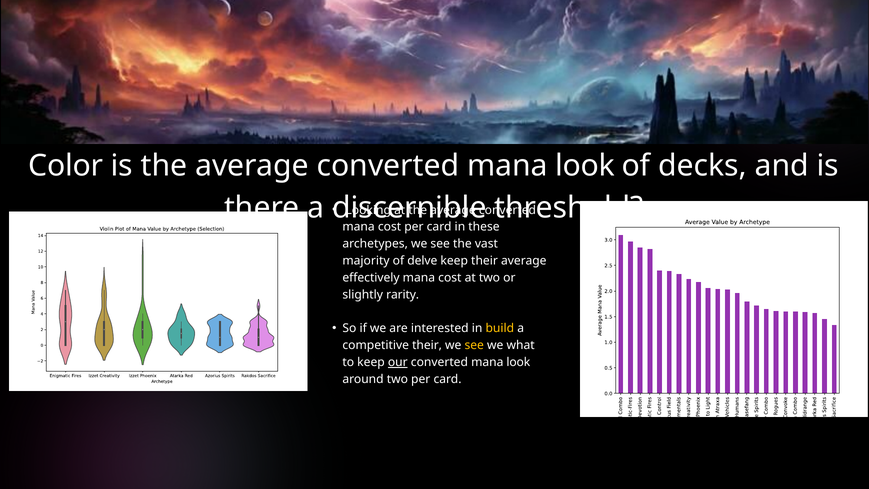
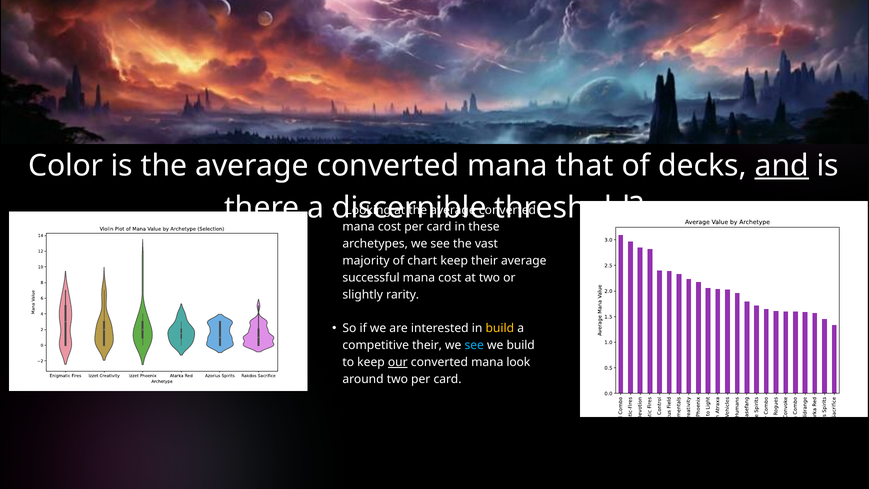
average converted mana look: look -> that (585, 166)
and underline: none -> present (782, 166)
delve: delve -> chart (422, 261)
effectively: effectively -> successful (371, 278)
see colour: yellow -> light blue (474, 345)
we what: what -> build (521, 345)
